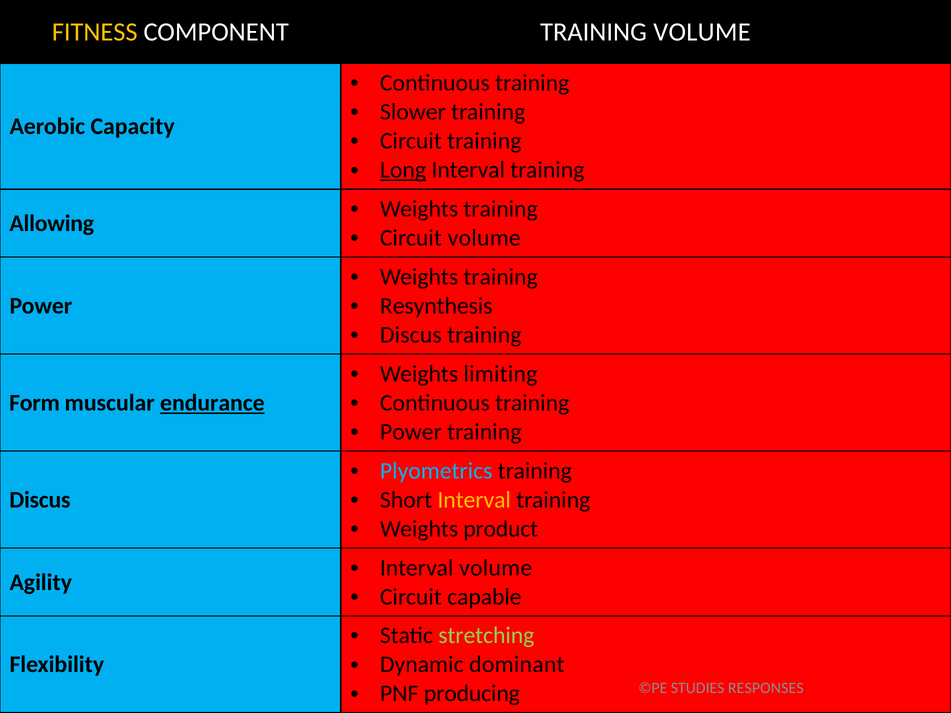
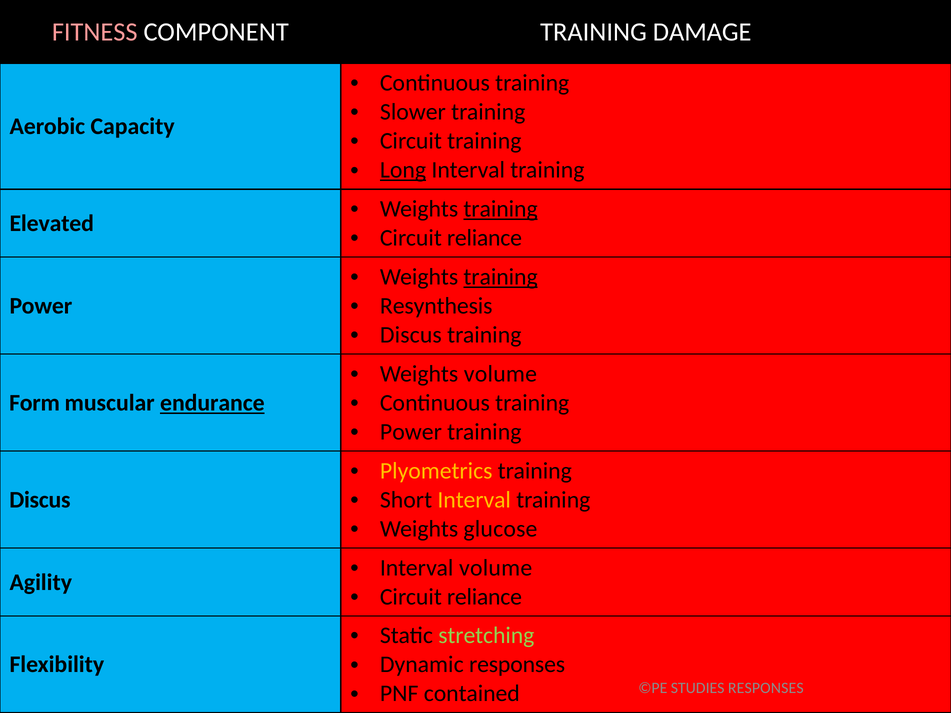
FITNESS colour: yellow -> pink (95, 32)
TRAINING VOLUME: VOLUME -> DAMAGE (702, 32)
training underline: none -> present (501, 209)
Allowing: Allowing -> Elevated (52, 224)
volume: volume -> reliance (484, 238)
training underline: none -> present (501, 277)
Weights limiting: limiting -> volume (500, 374)
Plyometrics colour: light blue -> yellow (436, 471)
product: product -> glucose (500, 529)
capable: capable -> reliance (484, 597)
Dynamic dominant: dominant -> responses (517, 665)
producing: producing -> contained (472, 694)
